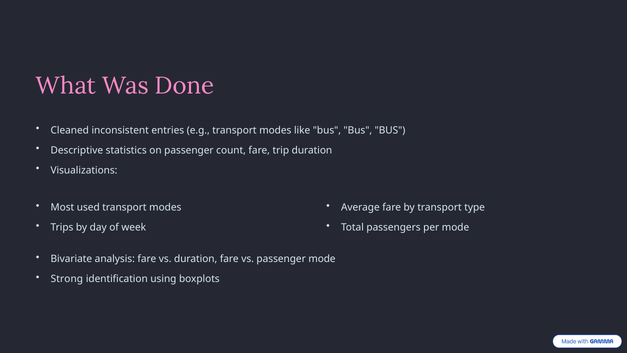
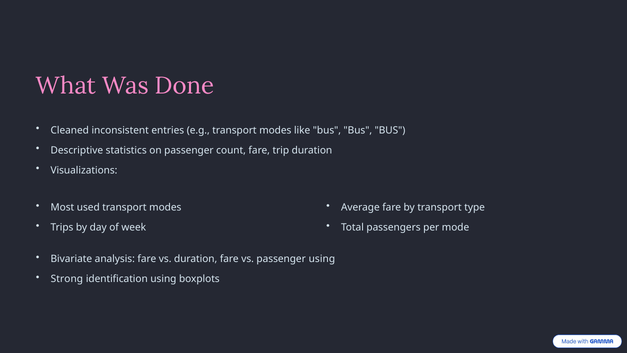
passenger mode: mode -> using (322, 259)
